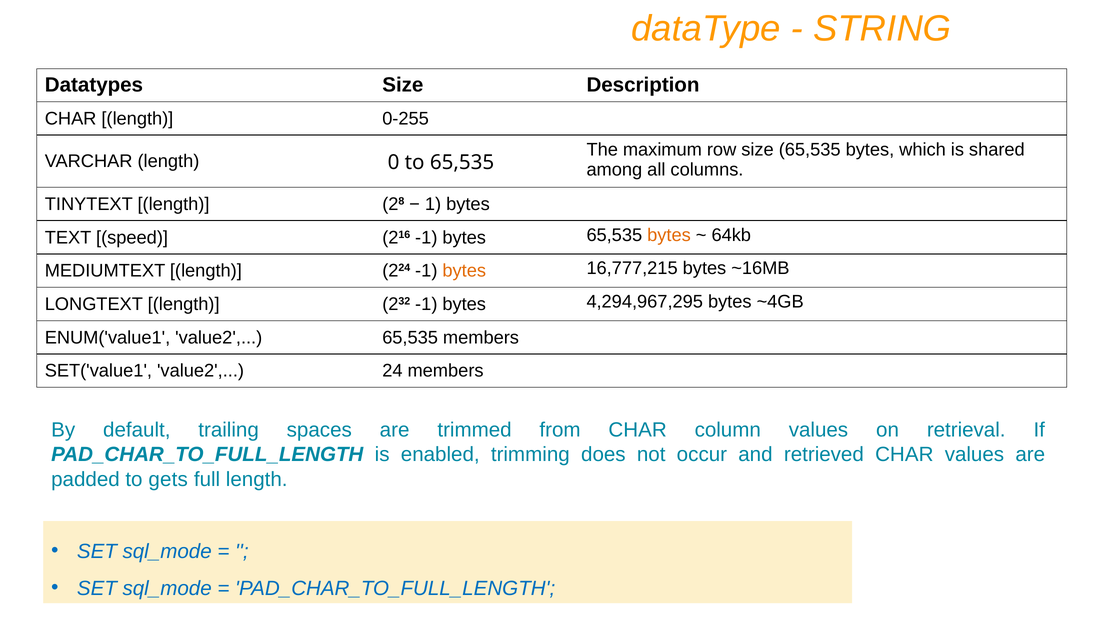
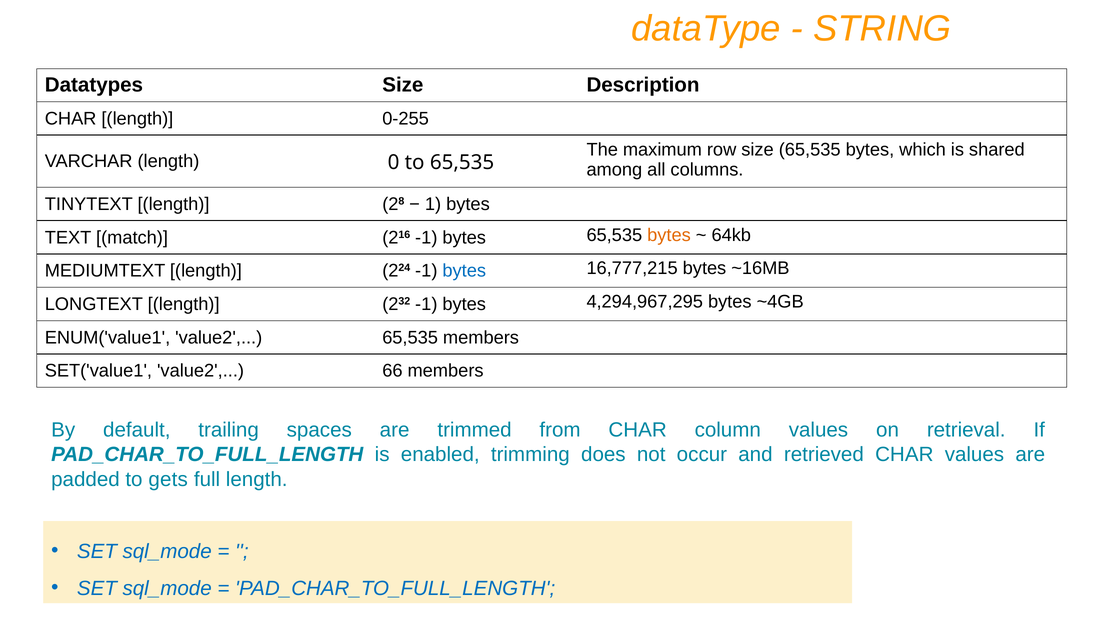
speed: speed -> match (132, 238)
bytes colour: orange -> blue (464, 271)
24: 24 -> 66 (392, 371)
